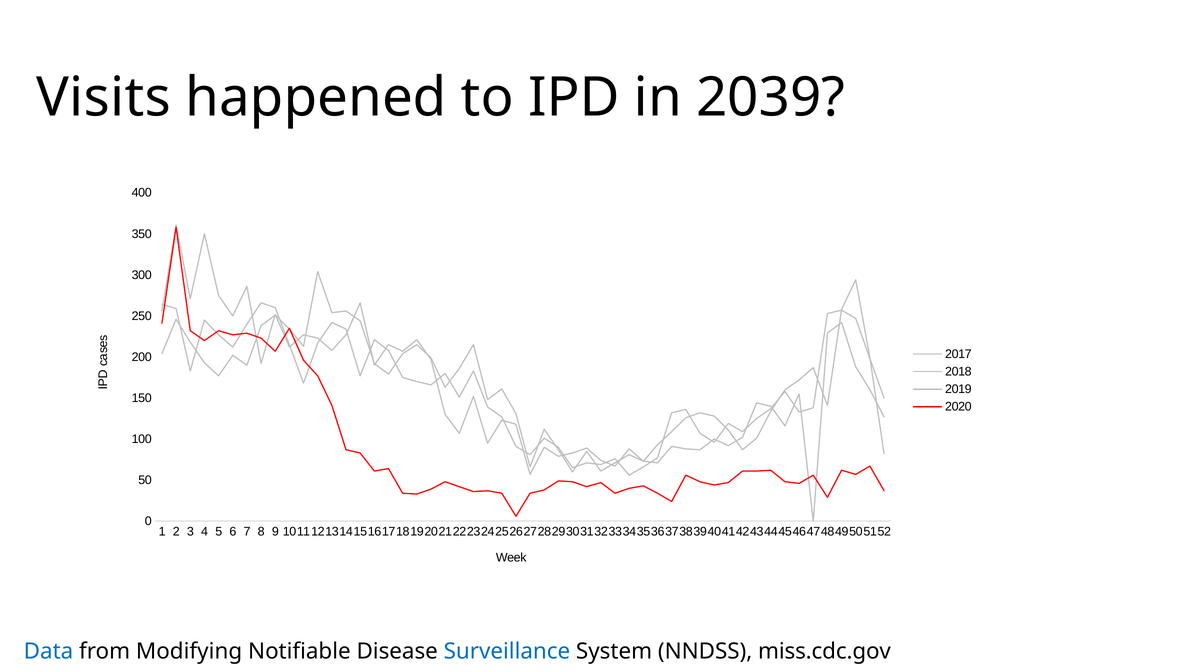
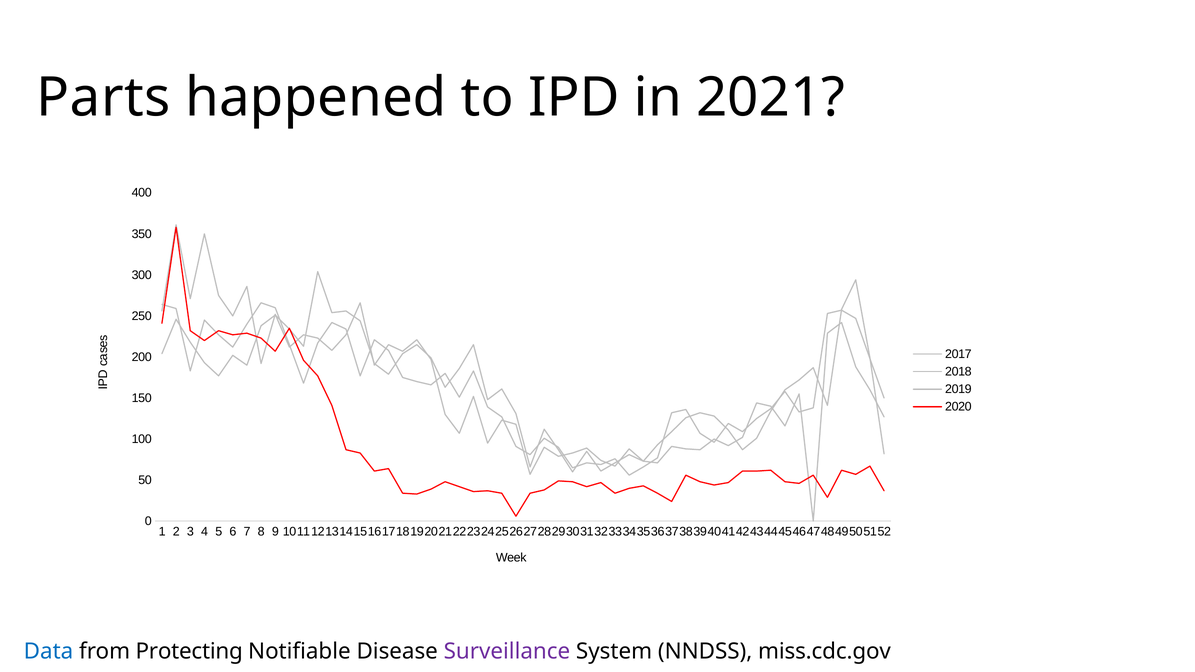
Visits: Visits -> Parts (103, 98)
2039: 2039 -> 2021 (771, 98)
Modifying: Modifying -> Protecting (189, 652)
Surveillance colour: blue -> purple (507, 652)
